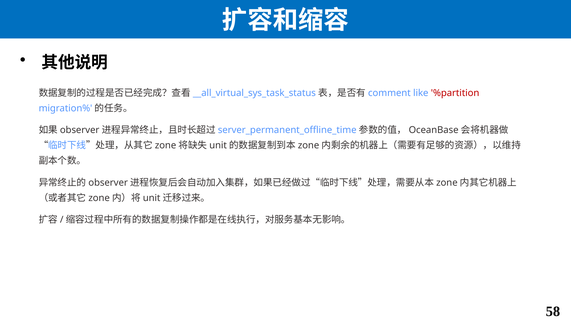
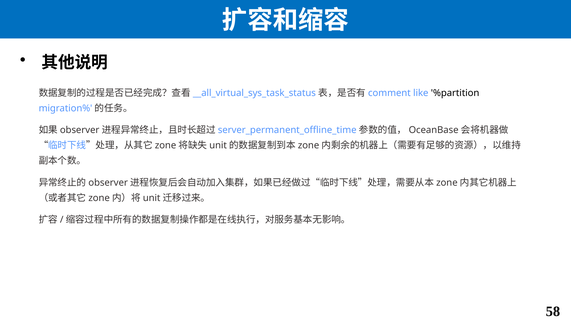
%partition colour: red -> black (455, 93)
